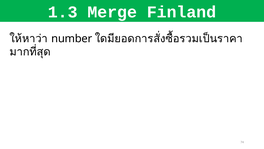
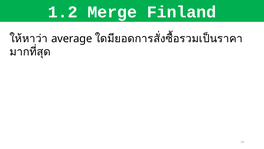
1.3: 1.3 -> 1.2 (63, 12)
number: number -> average (72, 38)
